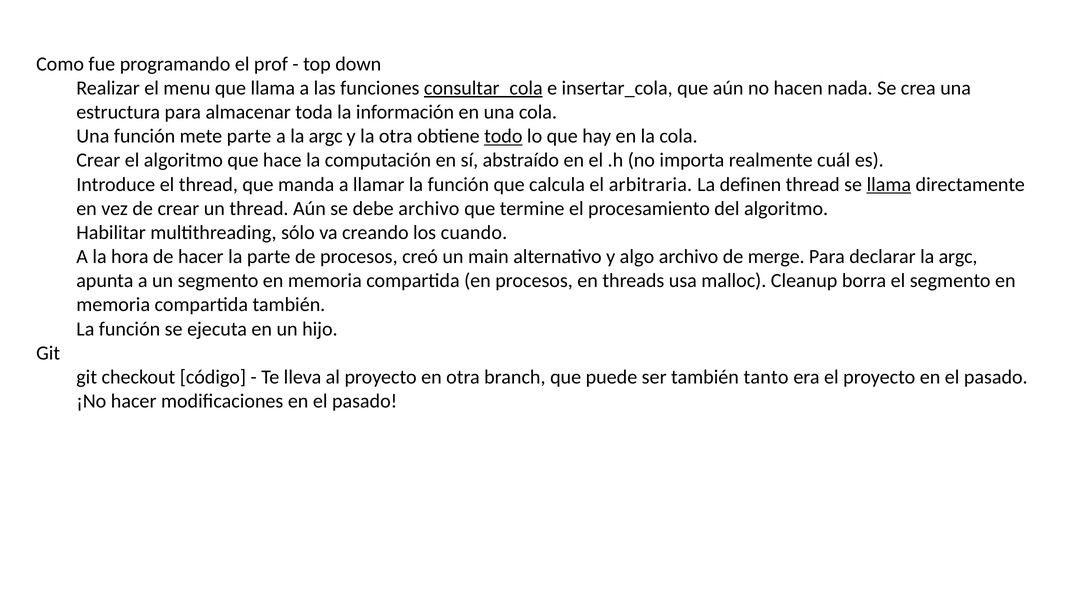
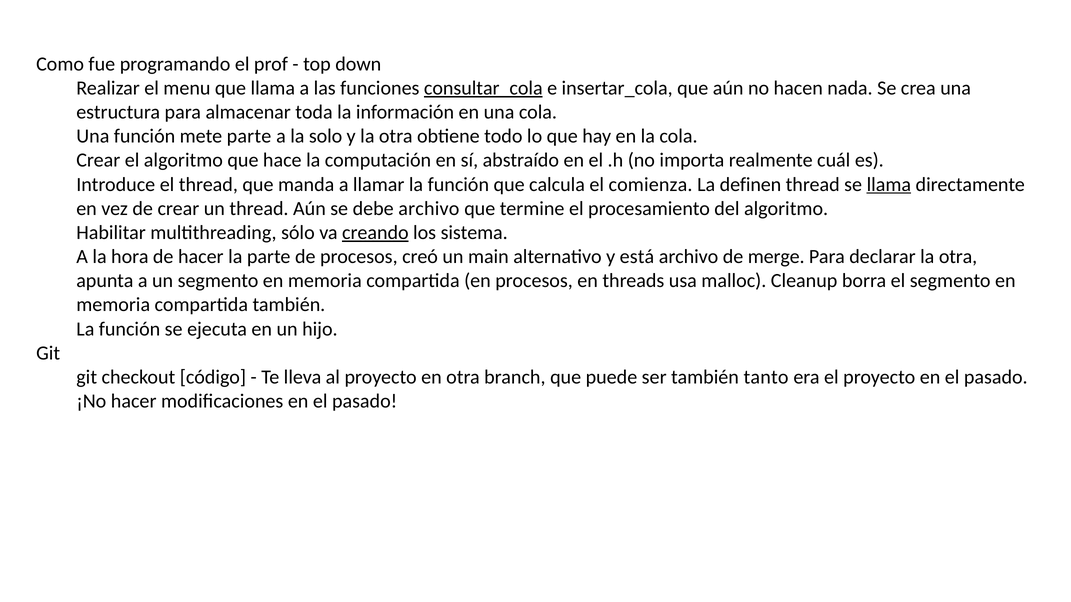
a la argc: argc -> solo (326, 136)
todo underline: present -> none (503, 136)
arbitraria: arbitraria -> comienza (650, 185)
creando underline: none -> present (375, 233)
cuando: cuando -> sistema (474, 233)
algo: algo -> está (637, 257)
declarar la argc: argc -> otra (958, 257)
